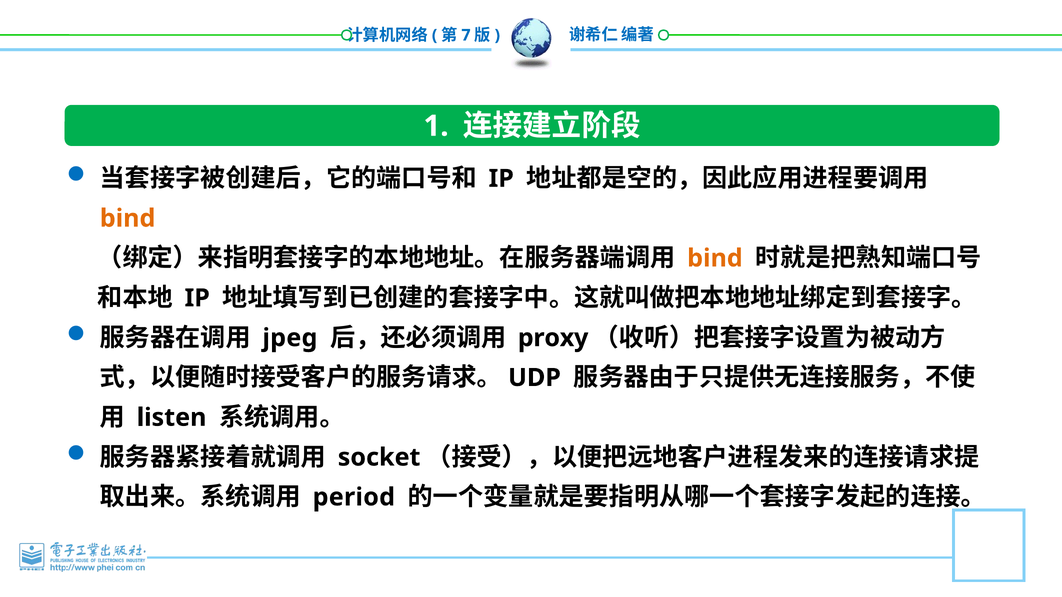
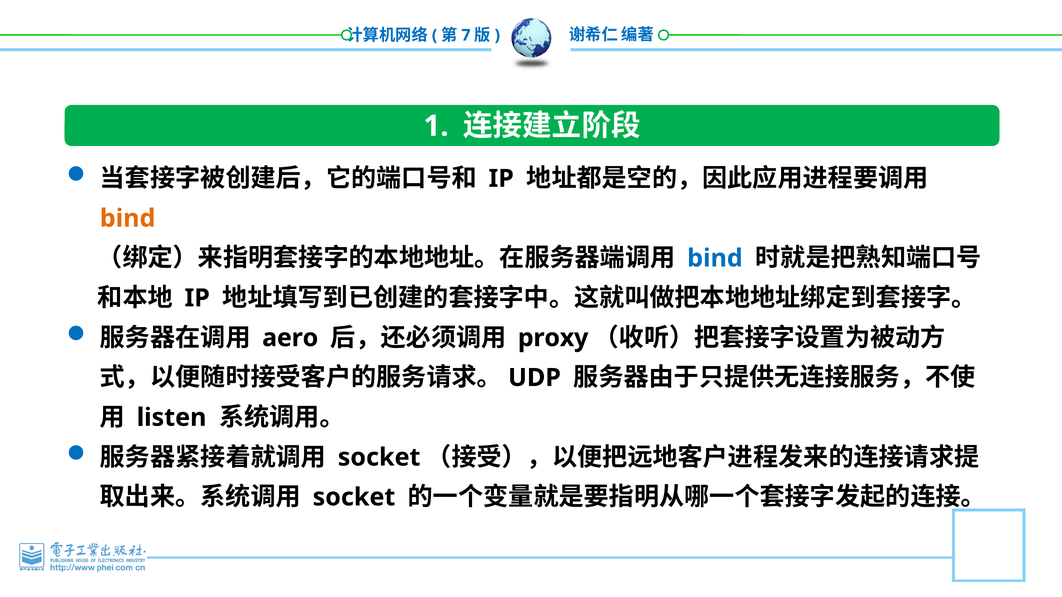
bind colour: orange -> blue (715, 258)
jpeg: jpeg -> aero (290, 338)
period: period -> socket (354, 497)
